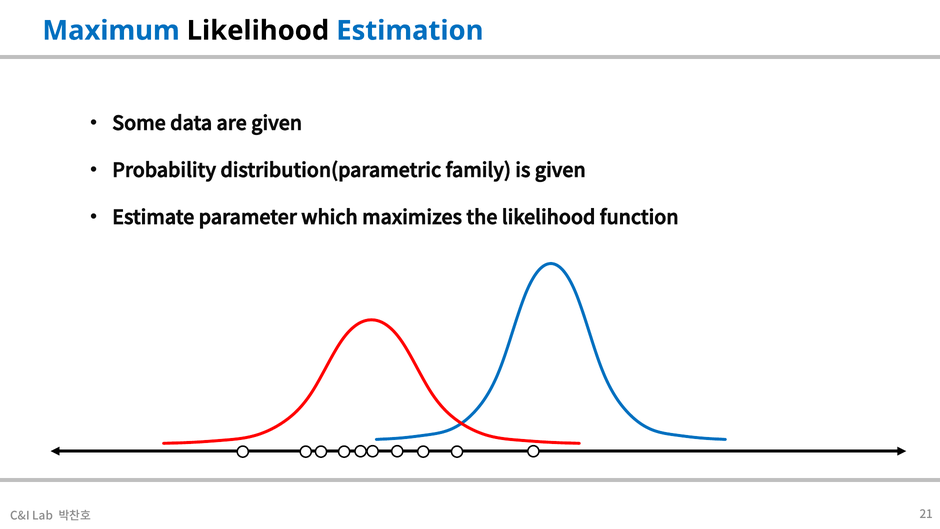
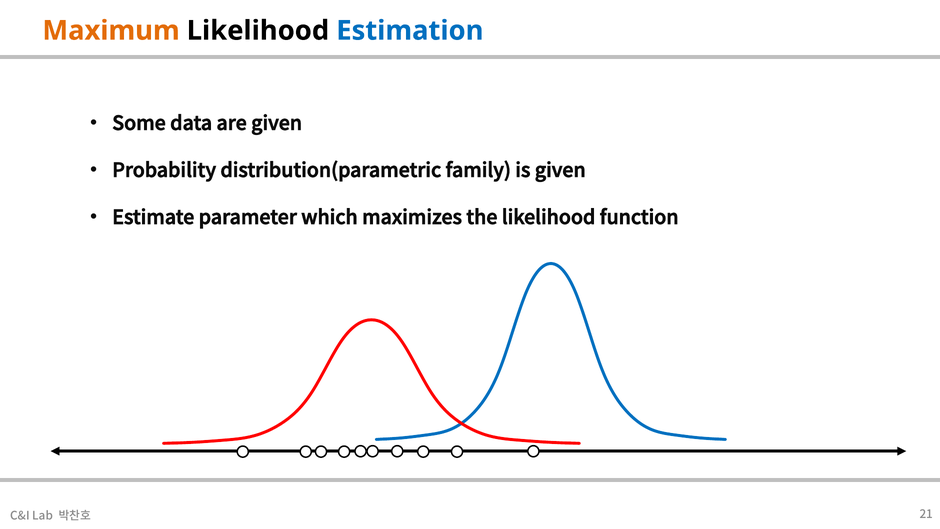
Maximum colour: blue -> orange (111, 31)
